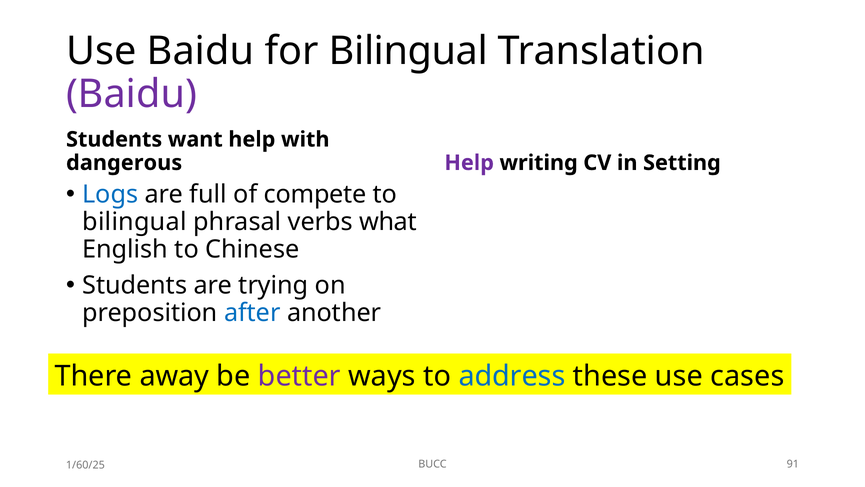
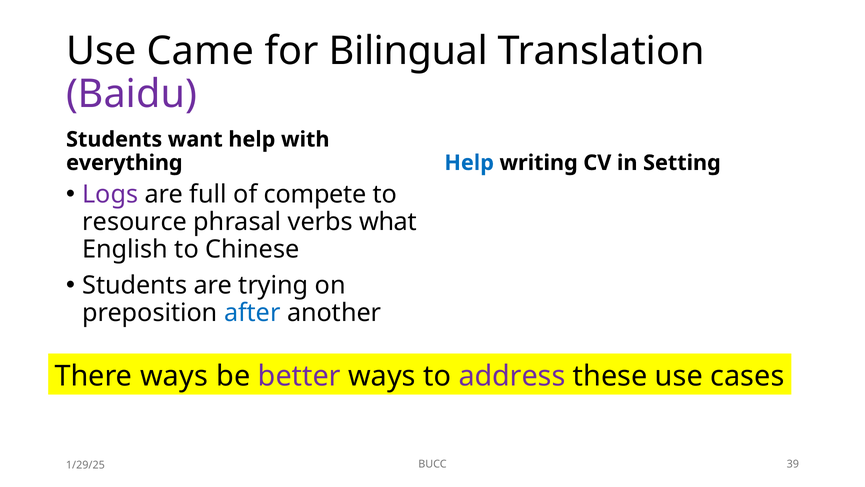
Use Baidu: Baidu -> Came (200, 51)
dangerous: dangerous -> everything (124, 163)
Help colour: purple -> blue (469, 163)
Logs colour: blue -> purple (110, 194)
bilingual: bilingual -> resource (135, 222)
There away: away -> ways (174, 376)
address colour: blue -> purple (512, 376)
91: 91 -> 39 (793, 464)
1/60/25: 1/60/25 -> 1/29/25 (85, 465)
